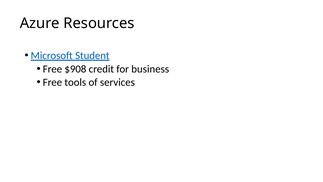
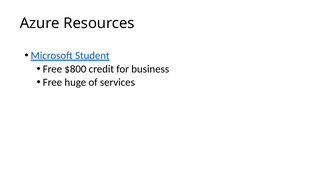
$908: $908 -> $800 (75, 69)
tools: tools -> huge (75, 82)
